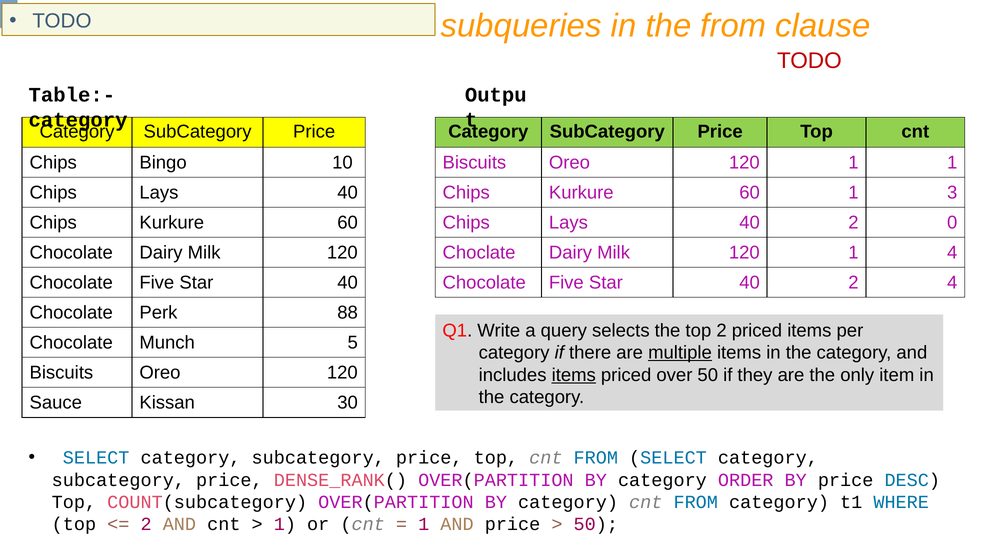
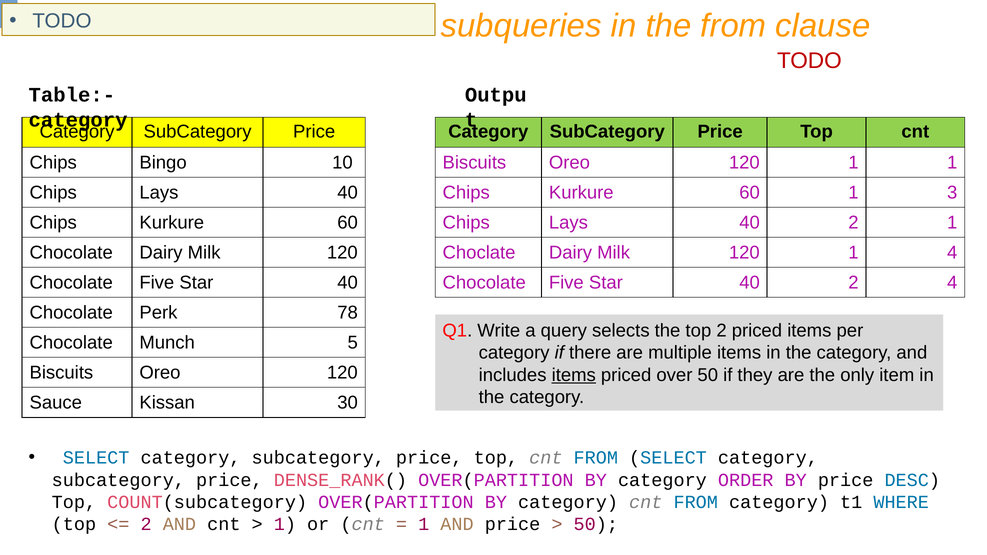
2 0: 0 -> 1 (952, 223)
88: 88 -> 78 (348, 313)
multiple underline: present -> none (680, 353)
